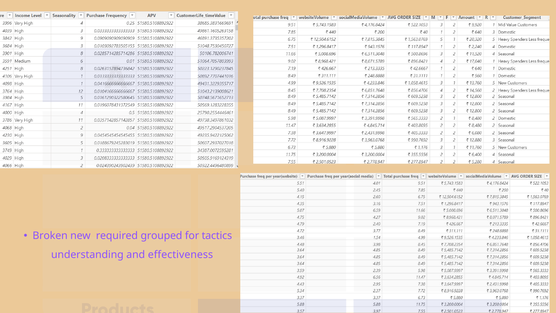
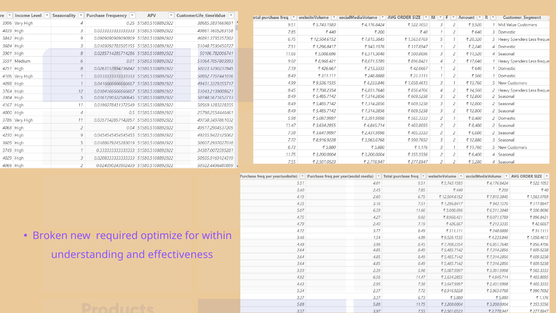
grouped: grouped -> optimize (161, 236)
tactics: tactics -> within (217, 236)
